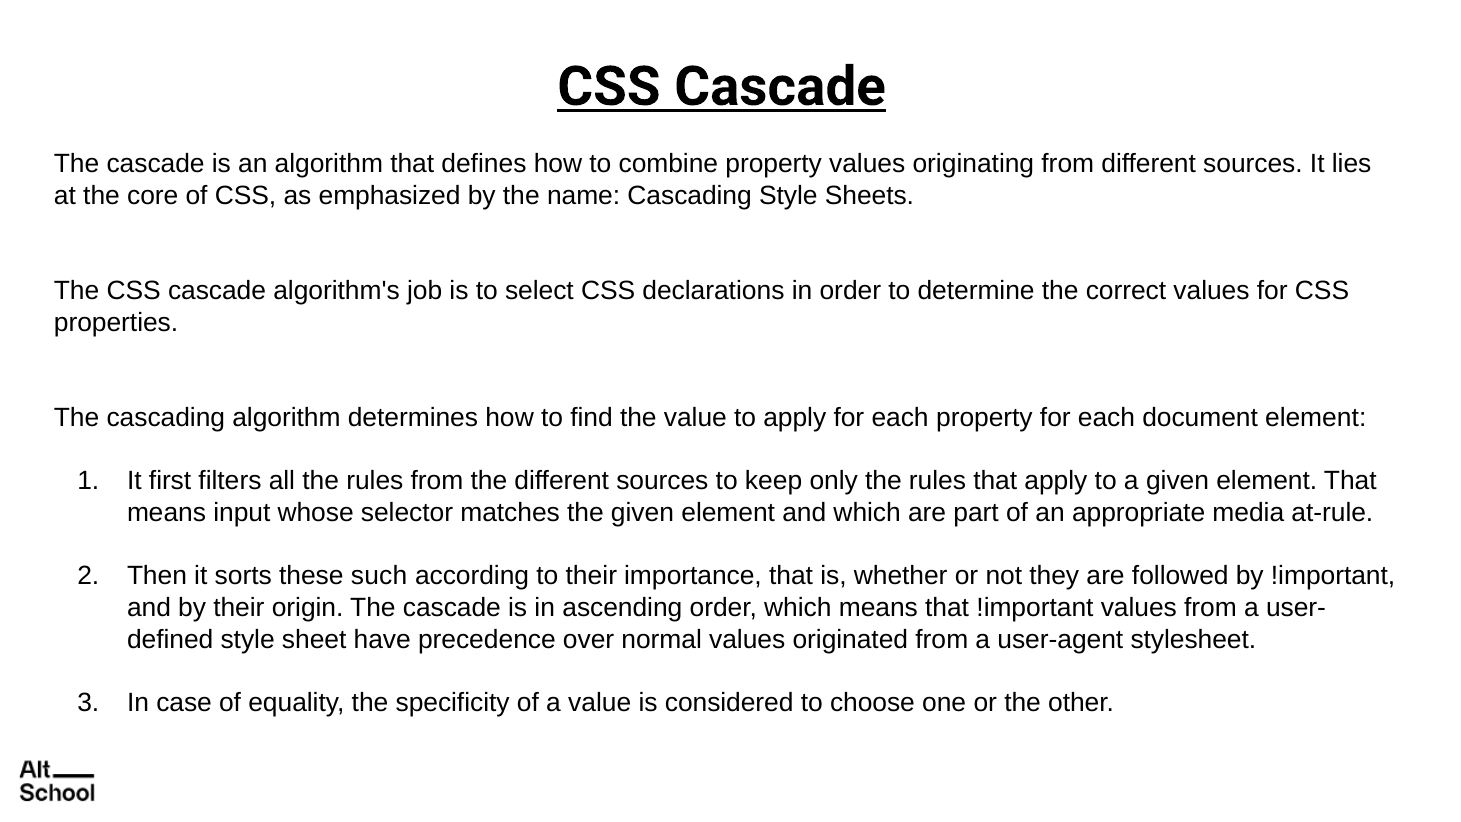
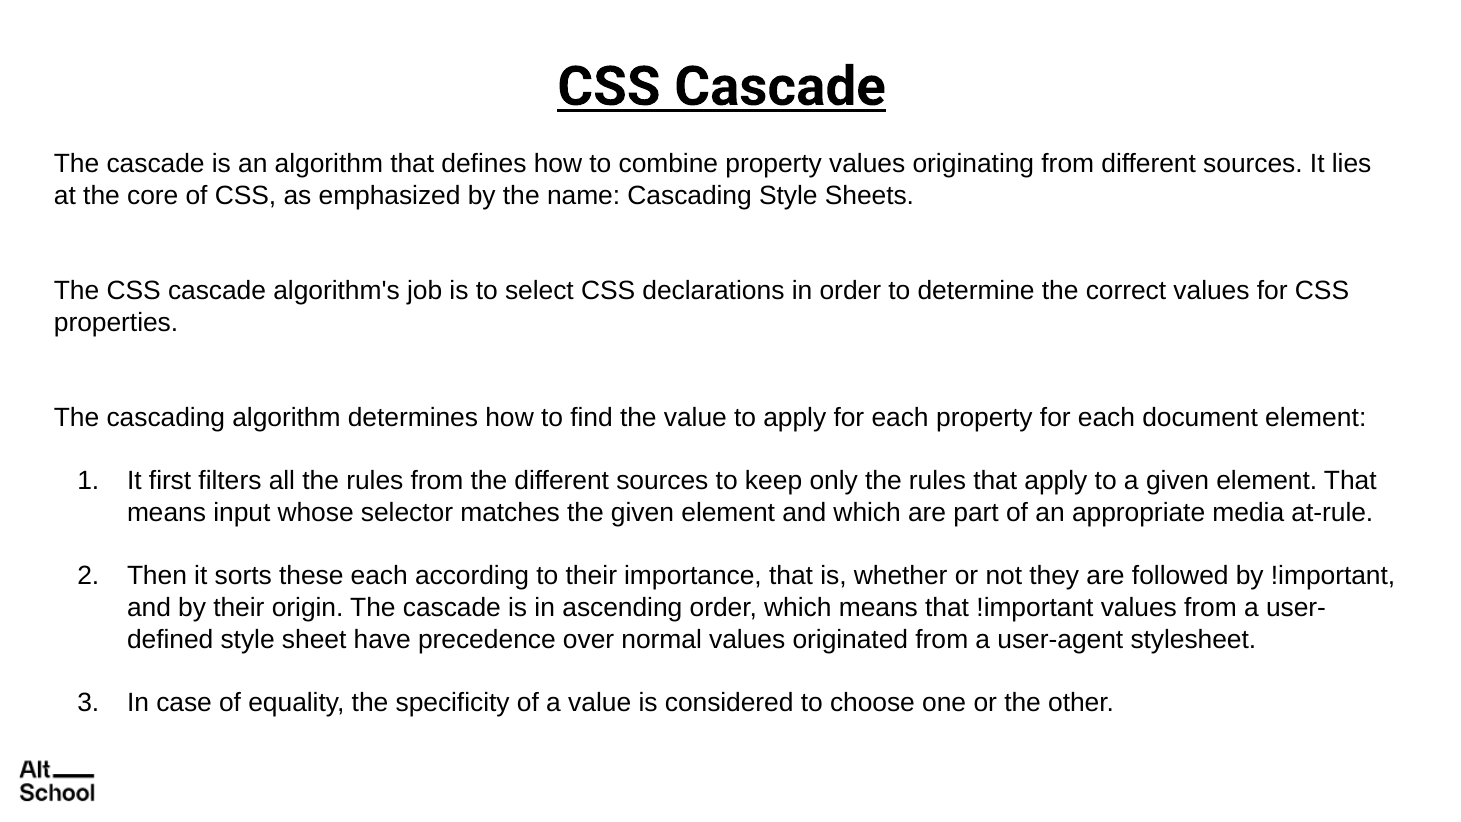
these such: such -> each (379, 576)
